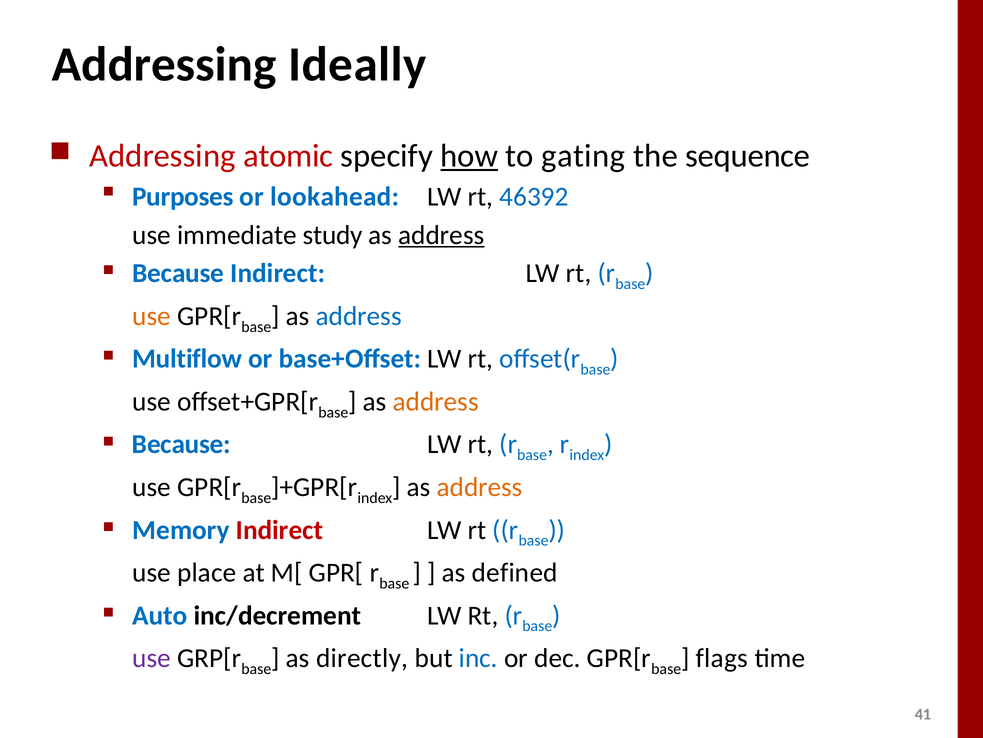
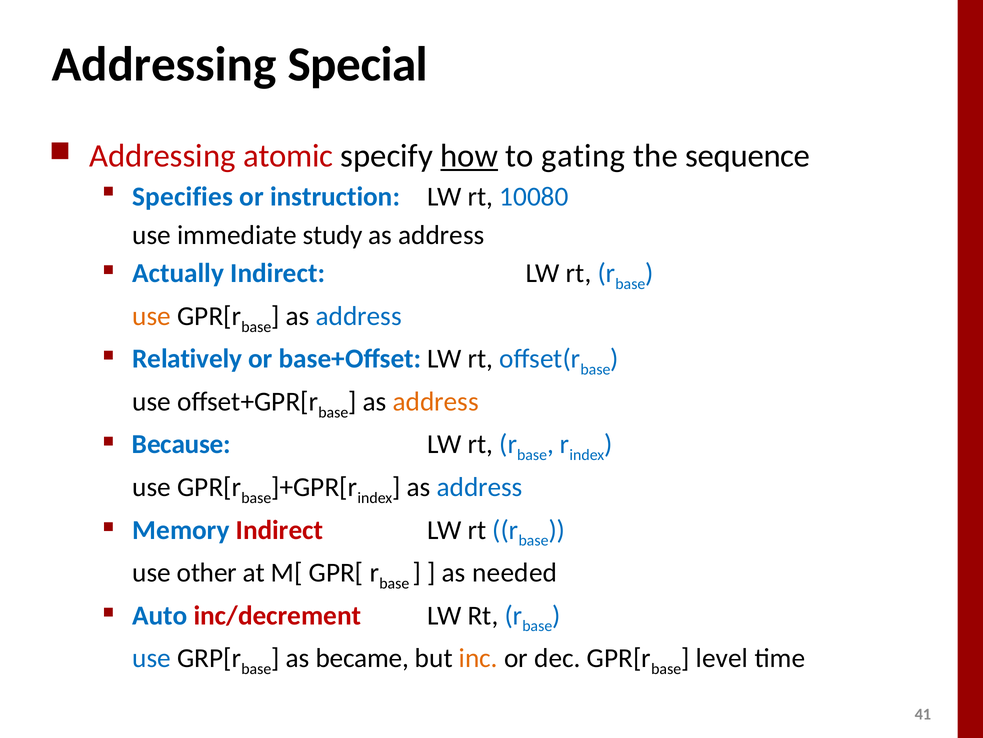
Ideally: Ideally -> Special (358, 65)
Purposes: Purposes -> Specifies (183, 197)
lookahead: lookahead -> instruction (335, 197)
46392: 46392 -> 10080 (534, 197)
address underline: present -> none (441, 235)
Because: Because -> Actually (178, 273)
Multiflow: Multiflow -> Relatively (187, 359)
address colour: orange -> blue (480, 487)
place: place -> other (207, 572)
defined: defined -> needed (515, 572)
inc/decrement colour: black -> red (277, 615)
use colour: purple -> blue (152, 658)
directly: directly -> became (362, 658)
inc colour: blue -> orange (478, 658)
flags: flags -> level (722, 658)
